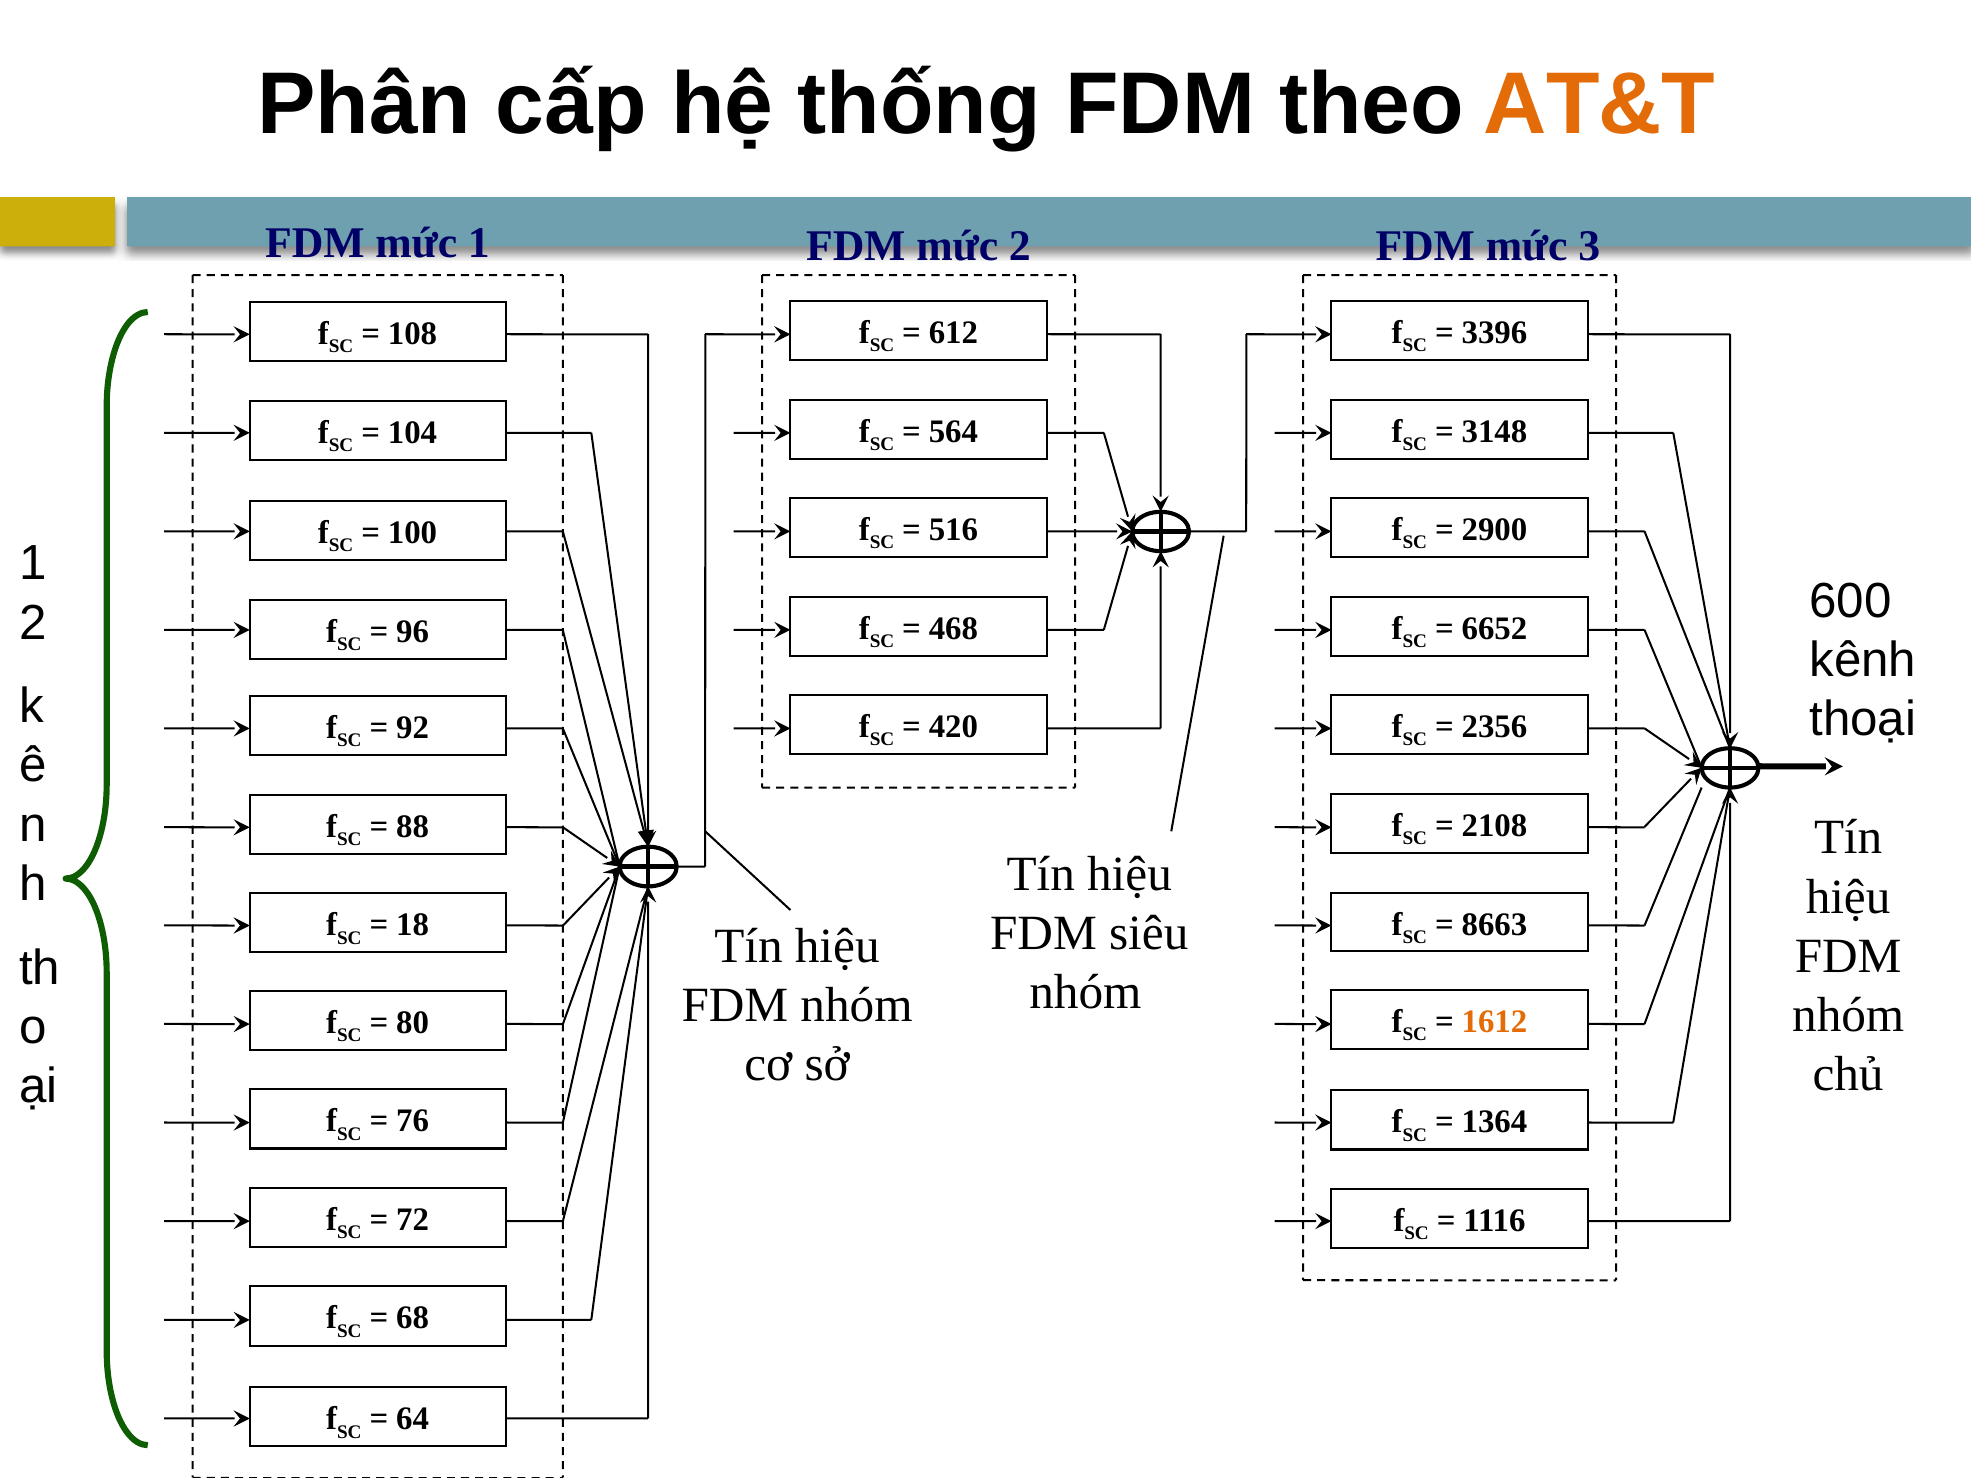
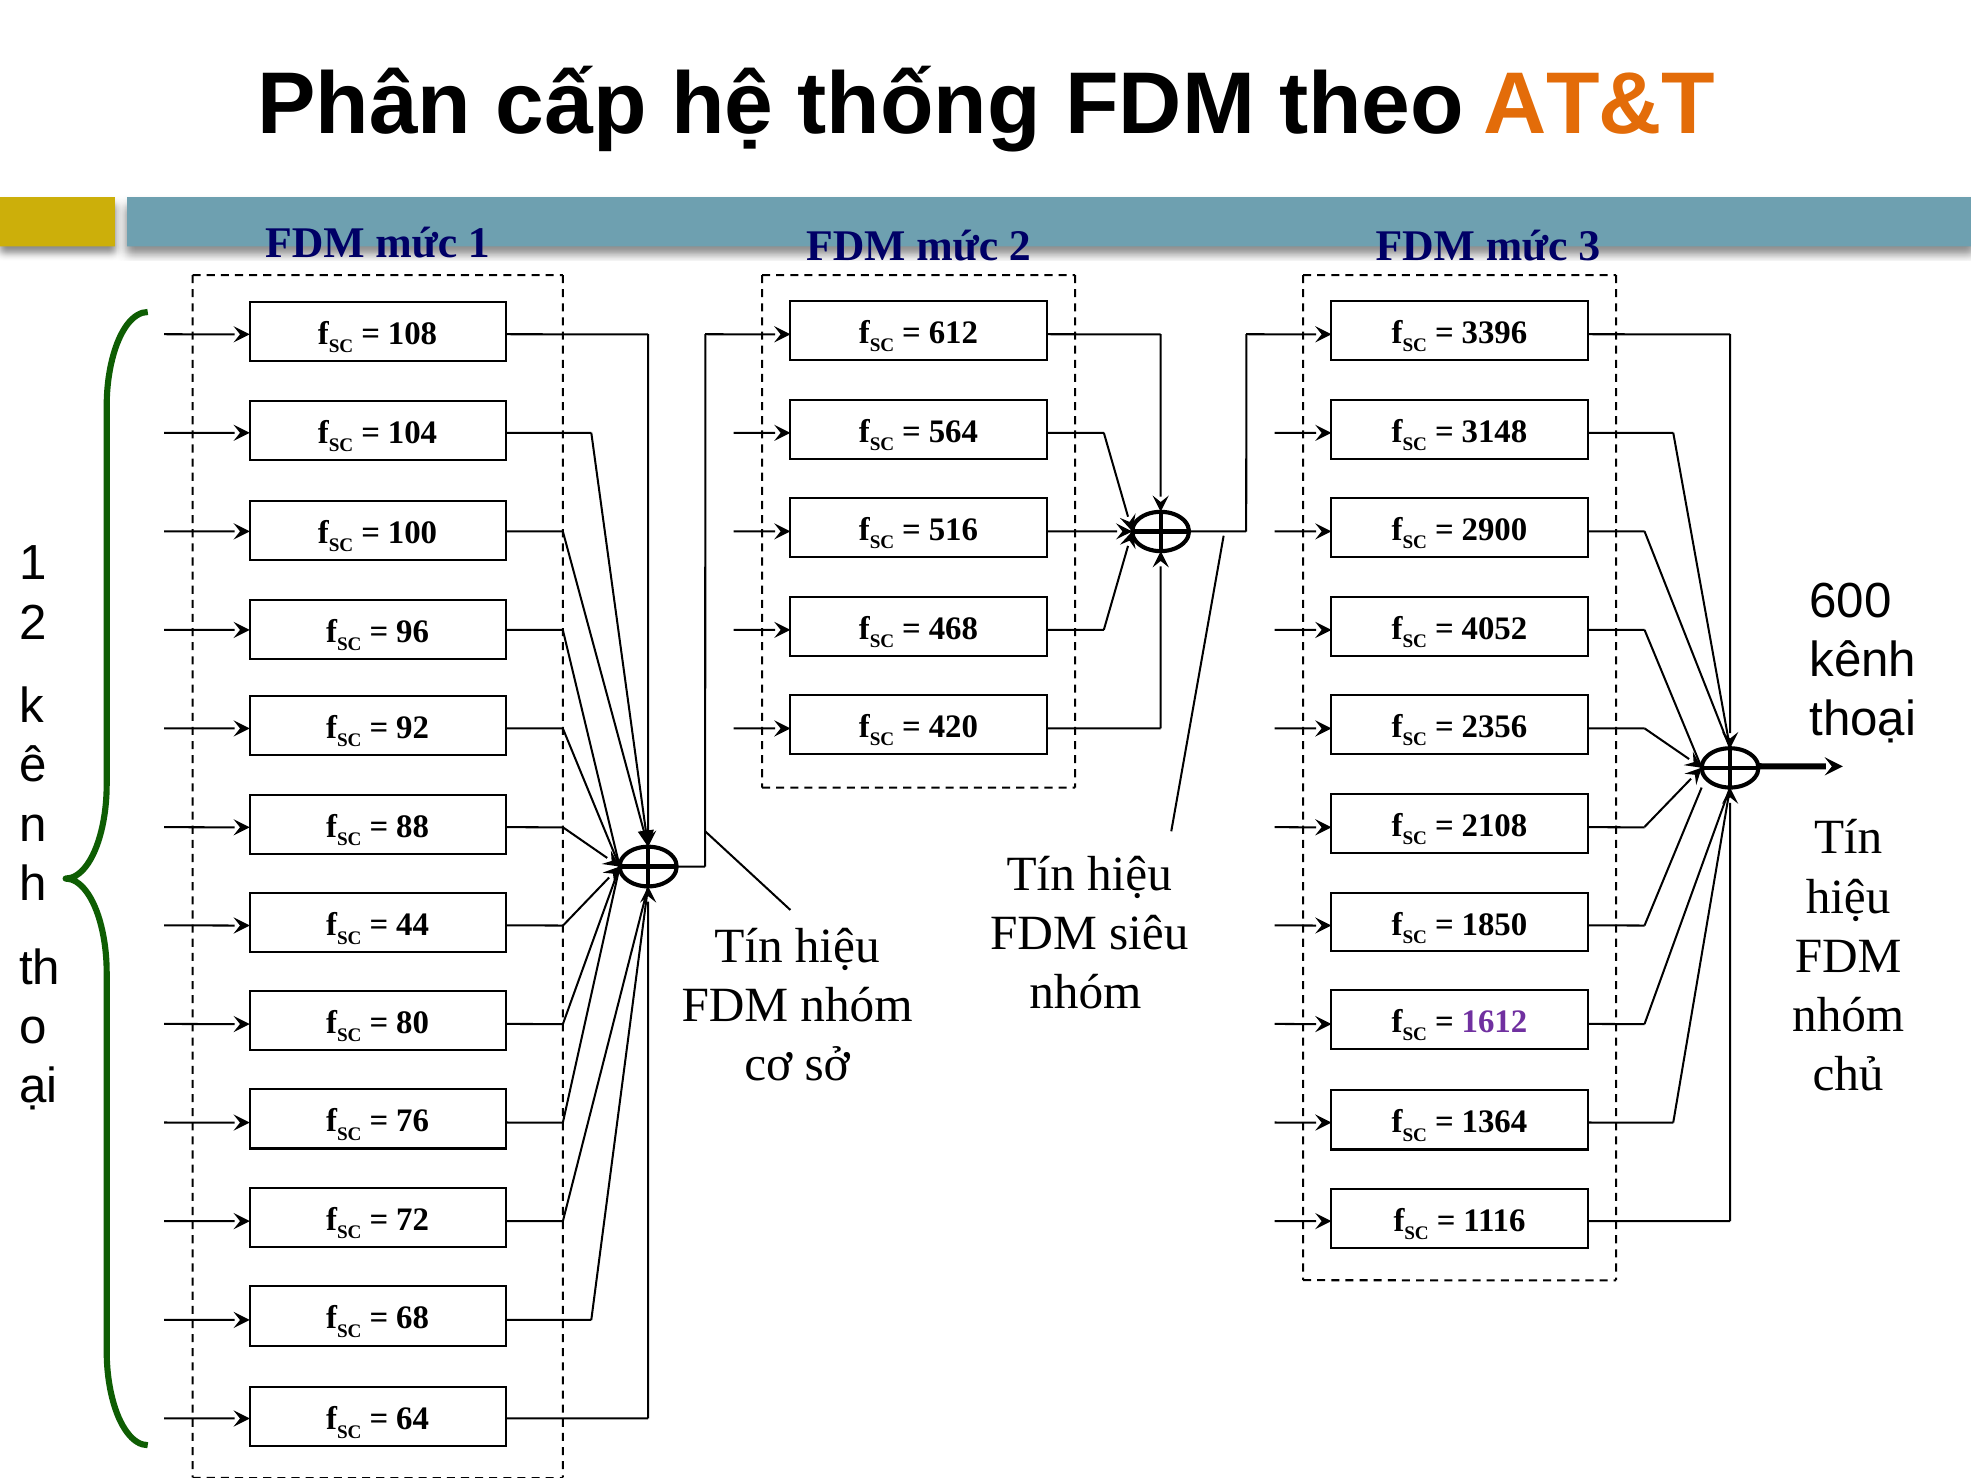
6652: 6652 -> 4052 (1494, 628)
8663: 8663 -> 1850 (1494, 924)
18: 18 -> 44 (413, 925)
1612 colour: orange -> purple (1494, 1022)
